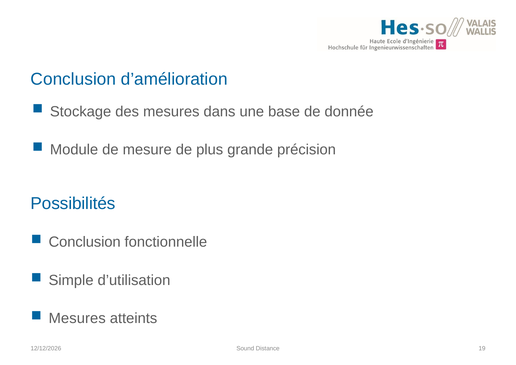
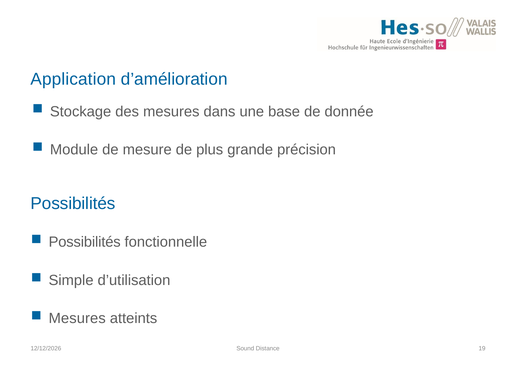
Conclusion: Conclusion -> Application (73, 79)
Conclusion: Conclusion -> Possibilités (85, 242)
